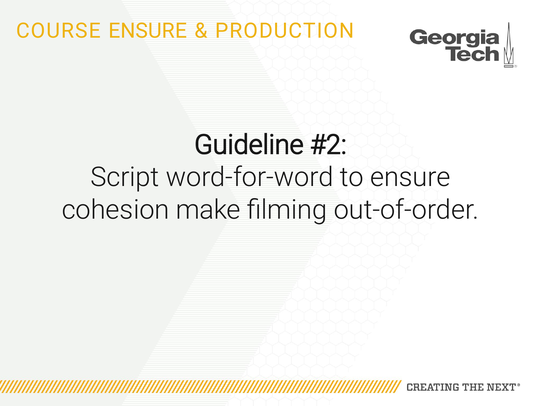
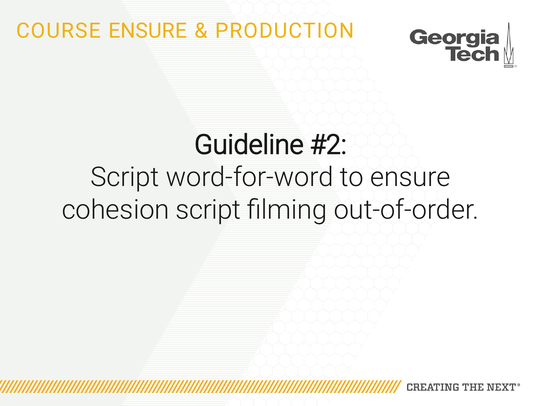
cohesion make: make -> script (208, 210)
